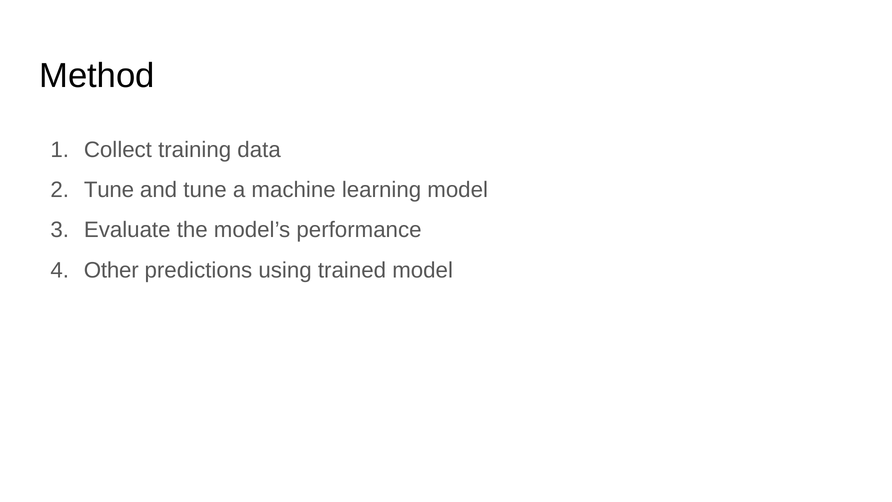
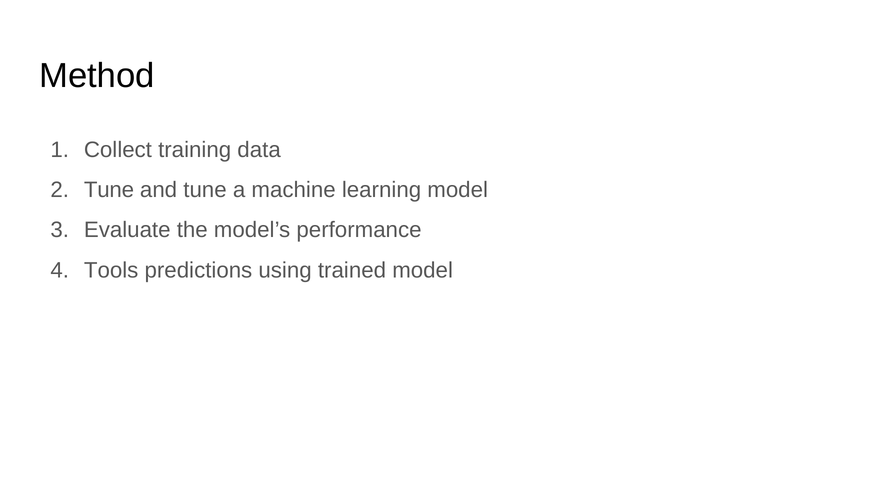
Other: Other -> Tools (111, 270)
